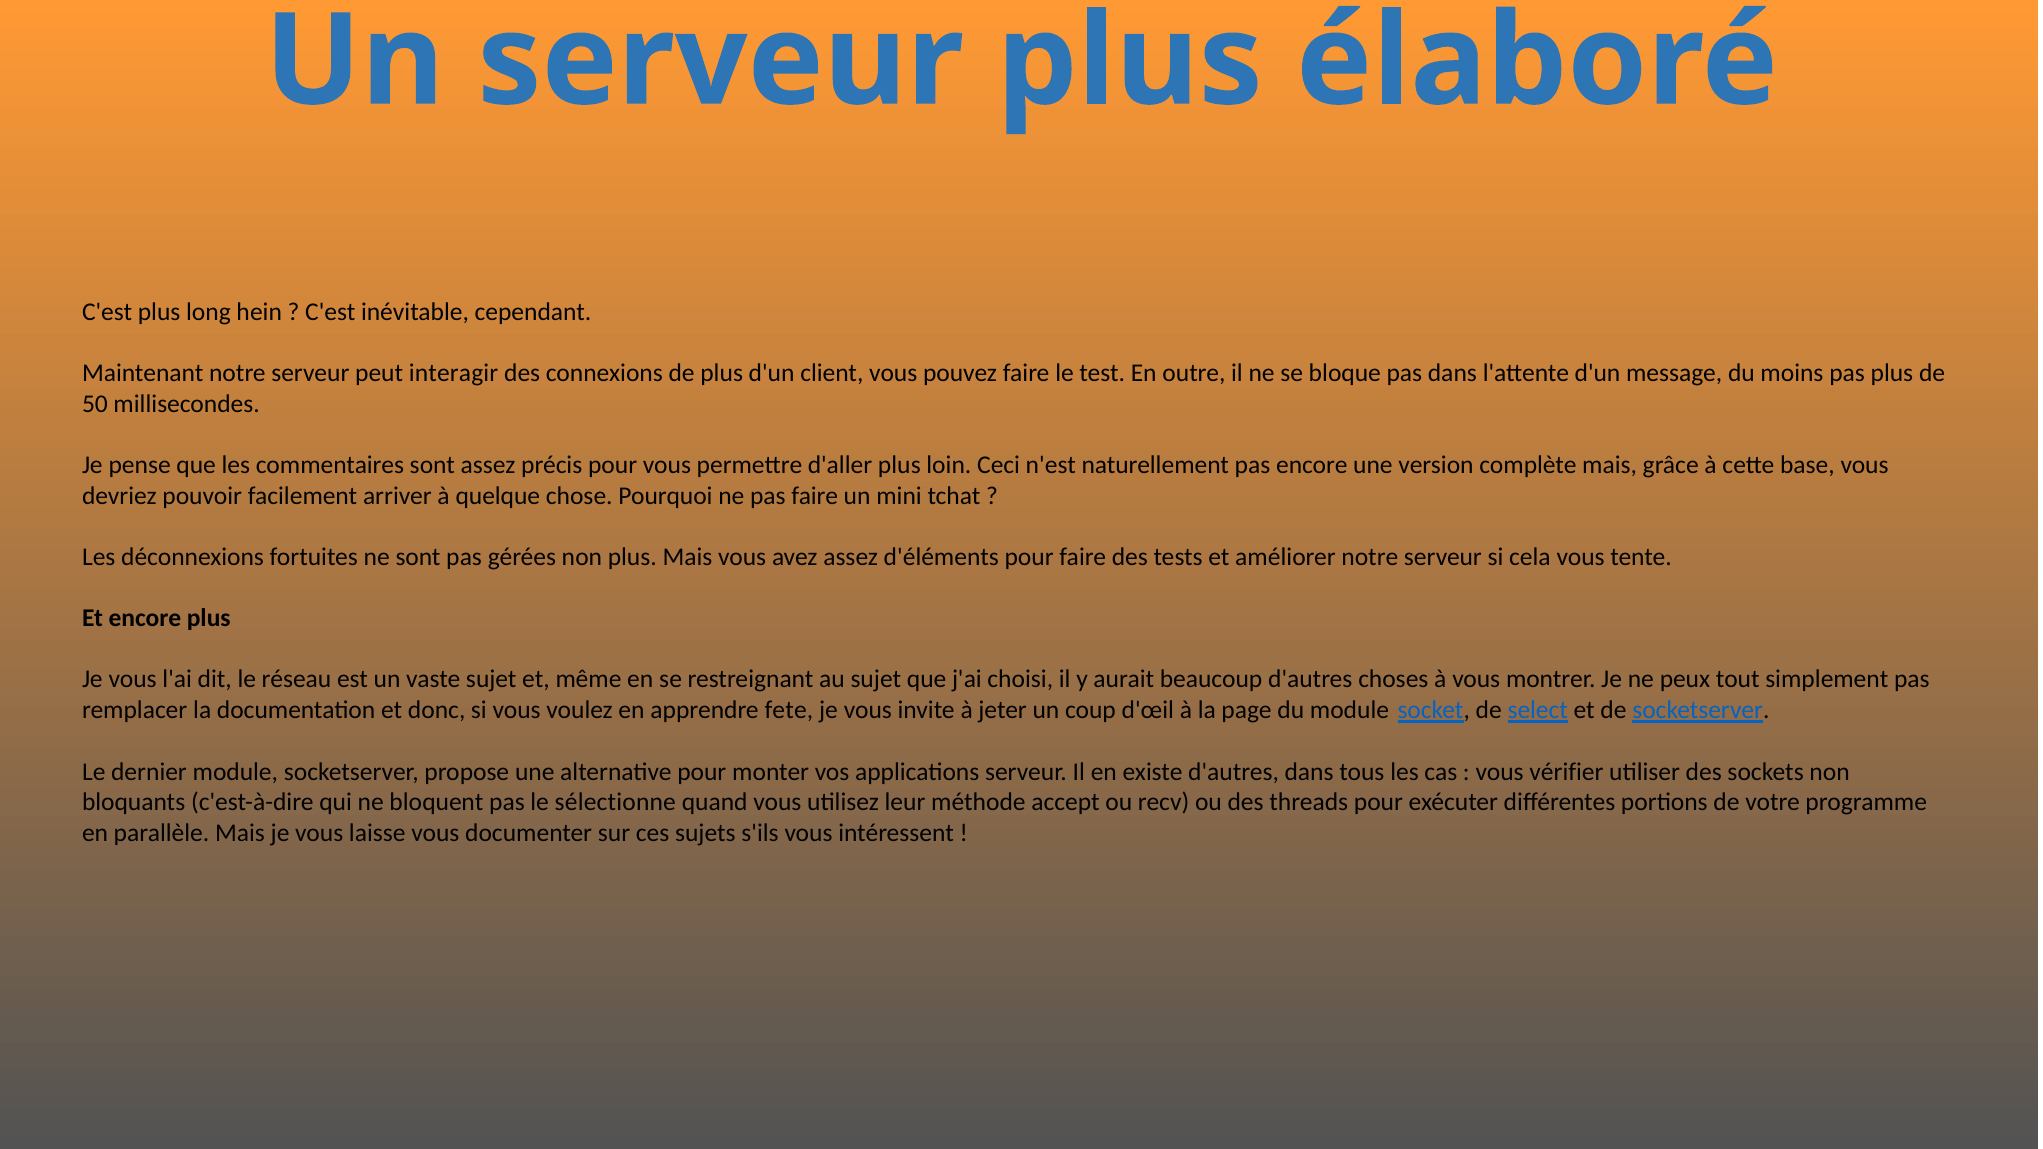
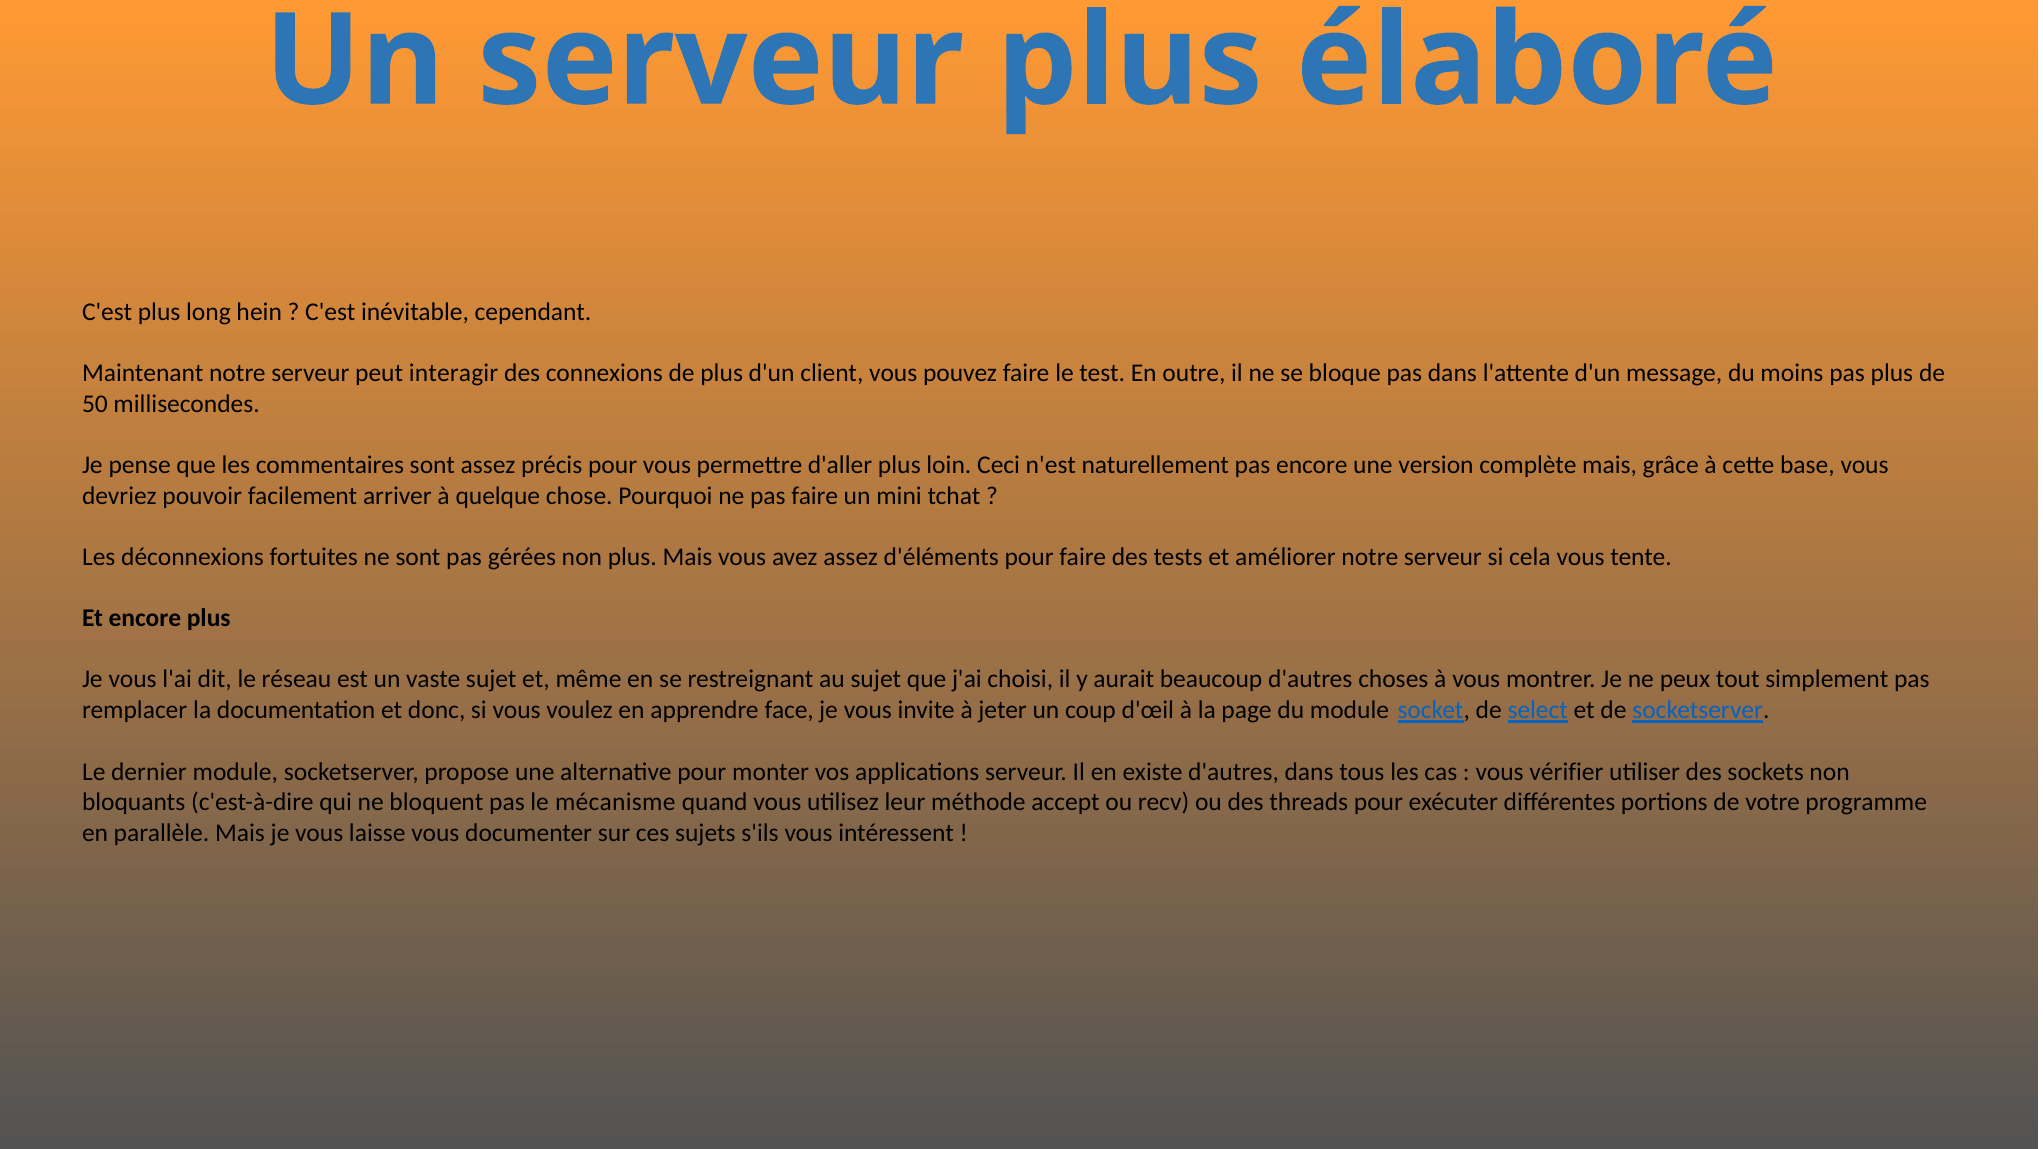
fete: fete -> face (789, 710)
sélectionne: sélectionne -> mécanisme (615, 803)
